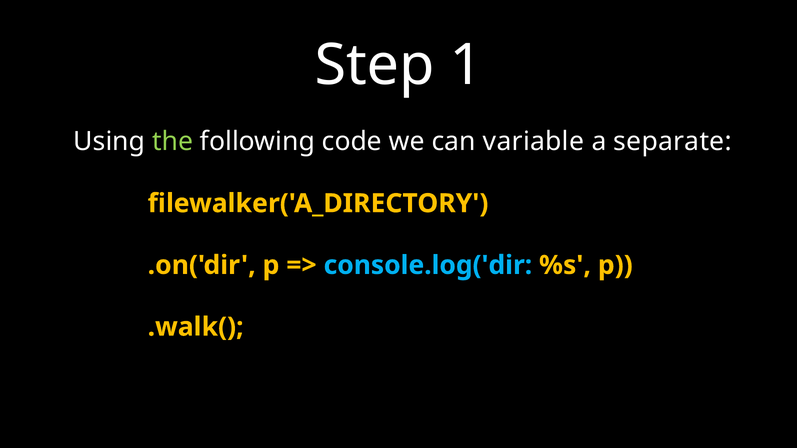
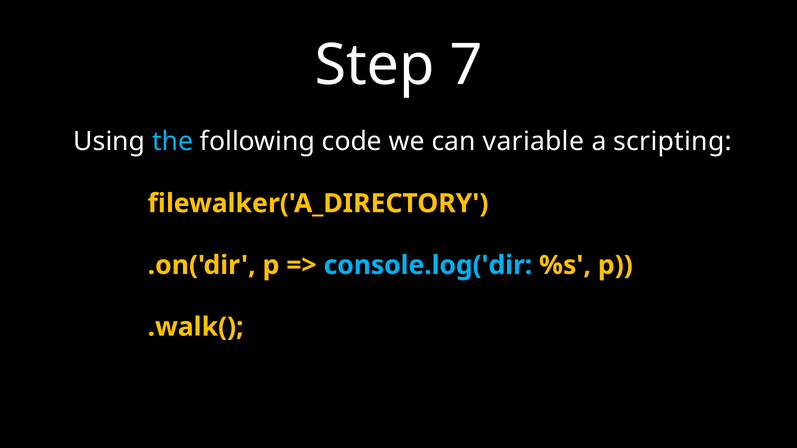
1: 1 -> 7 (466, 65)
the colour: light green -> light blue (173, 142)
separate: separate -> scripting (673, 142)
